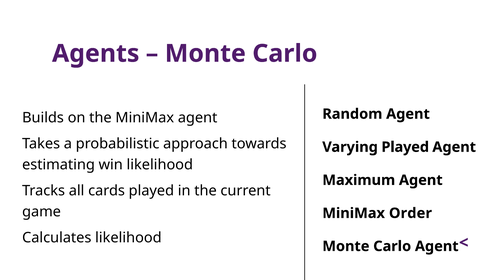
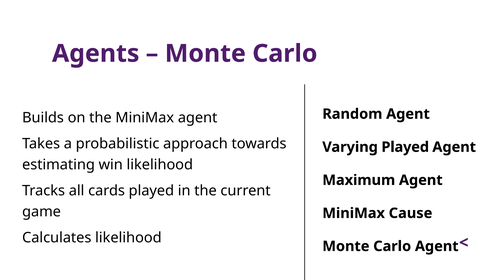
Order: Order -> Cause (411, 214)
